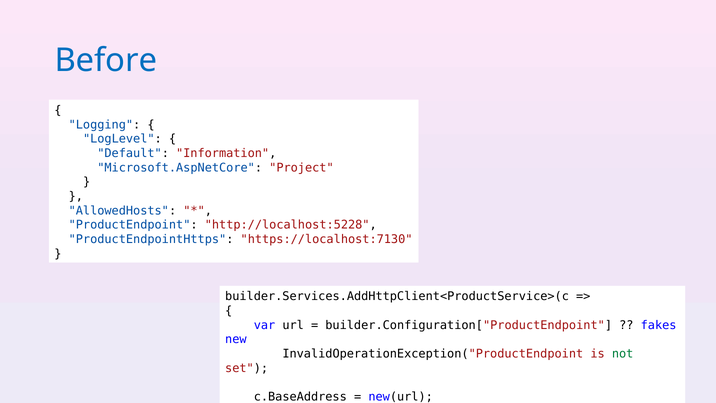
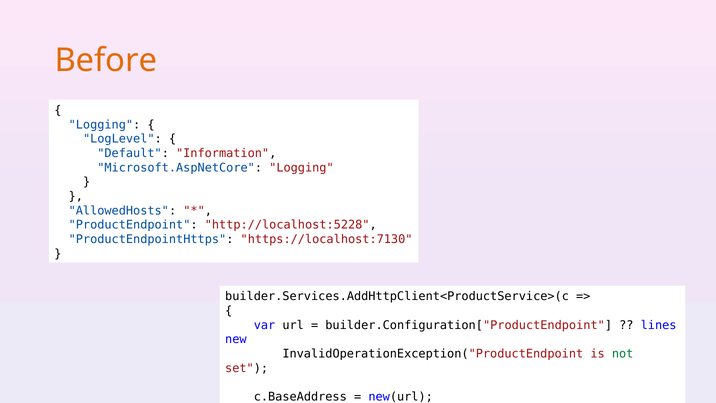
Before colour: blue -> orange (106, 60)
Microsoft.AspNetCore Project: Project -> Logging (301, 168)
fakes: fakes -> lines (659, 325)
